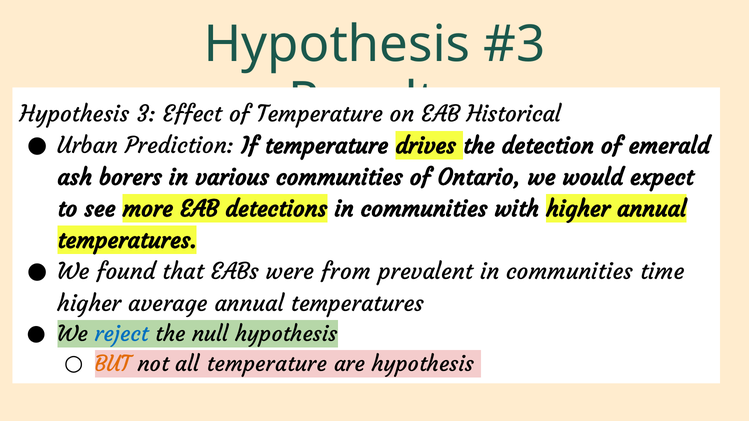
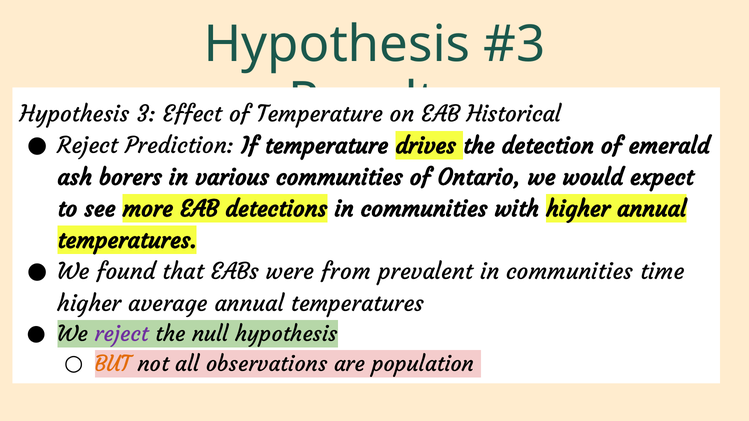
Urban: Urban -> Reject (88, 146)
reject colour: blue -> purple (122, 334)
all temperature: temperature -> observations (267, 365)
are hypothesis: hypothesis -> population (423, 365)
